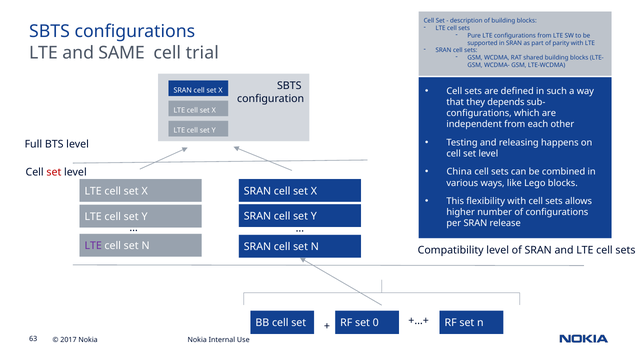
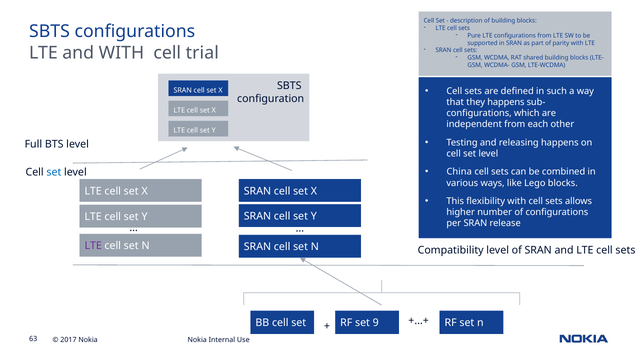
and SAME: SAME -> WITH (121, 53)
they depends: depends -> happens (506, 102)
set colour: red -> blue (54, 172)
0: 0 -> 9 (376, 323)
